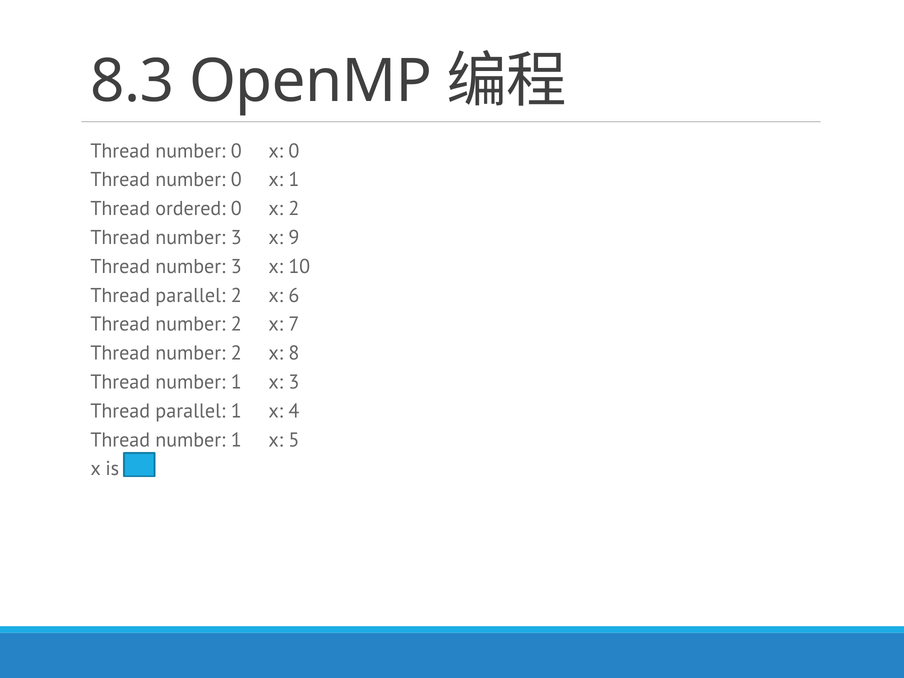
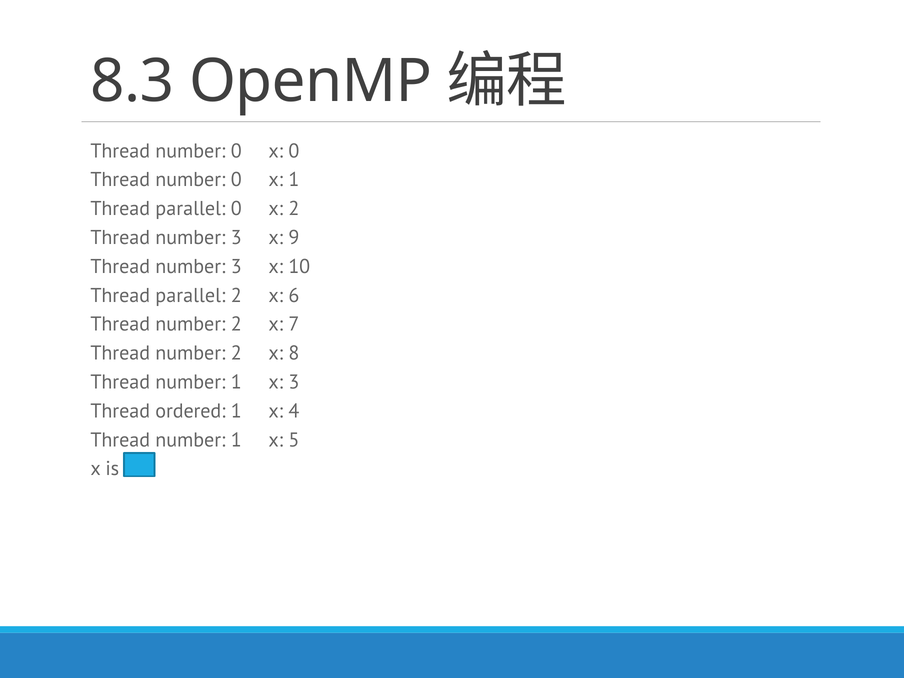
ordered: ordered -> parallel (190, 209)
parallel: parallel -> ordered (190, 411)
